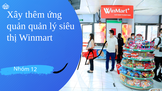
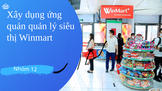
thêm: thêm -> dụng (35, 15)
